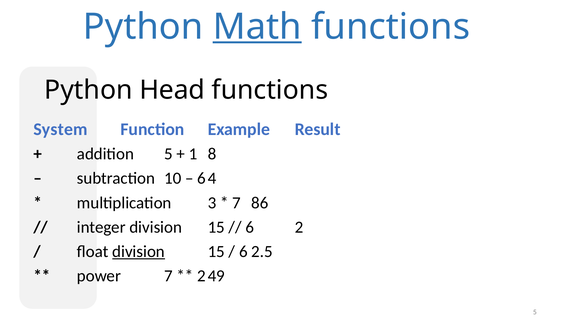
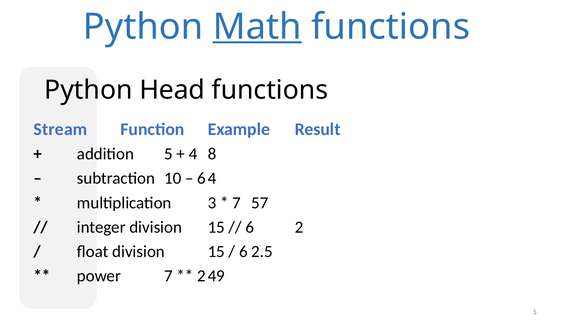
System: System -> Stream (60, 129)
1: 1 -> 4 (193, 154)
86: 86 -> 57 (260, 203)
division underline: present -> none (139, 251)
